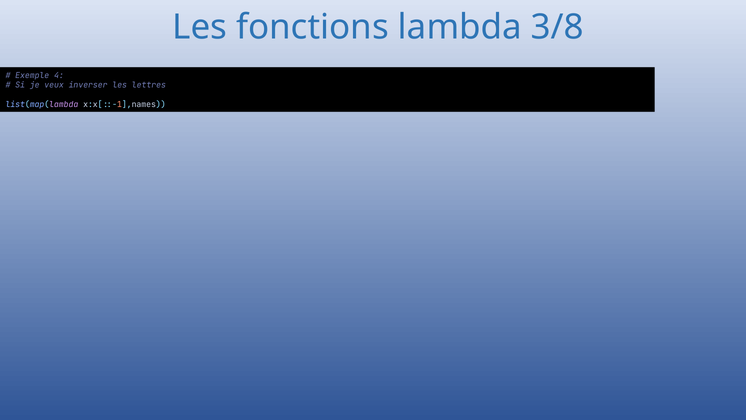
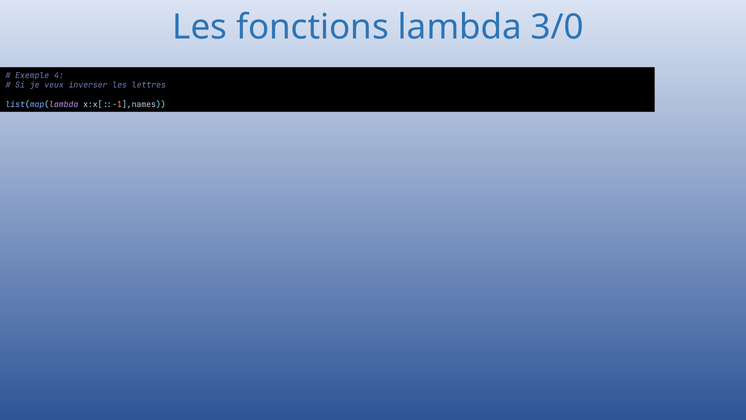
3/8: 3/8 -> 3/0 (557, 27)
